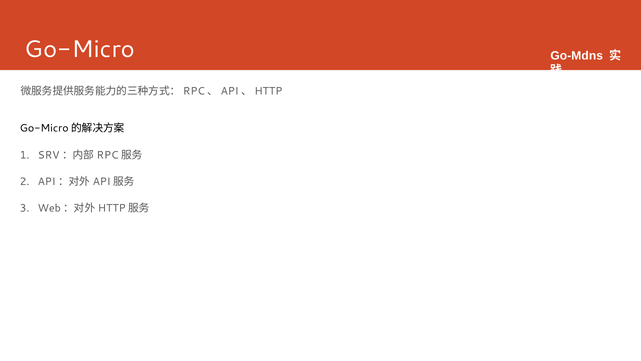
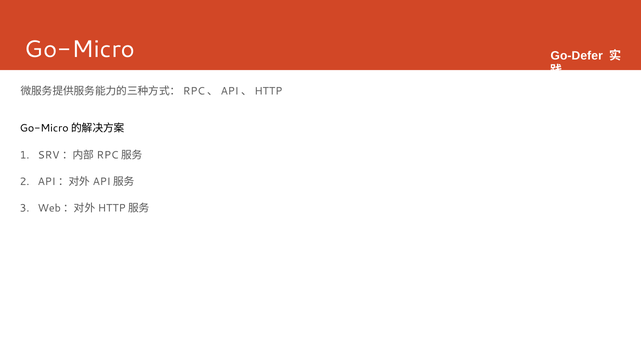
Go-Mdns: Go-Mdns -> Go-Defer (577, 56)
